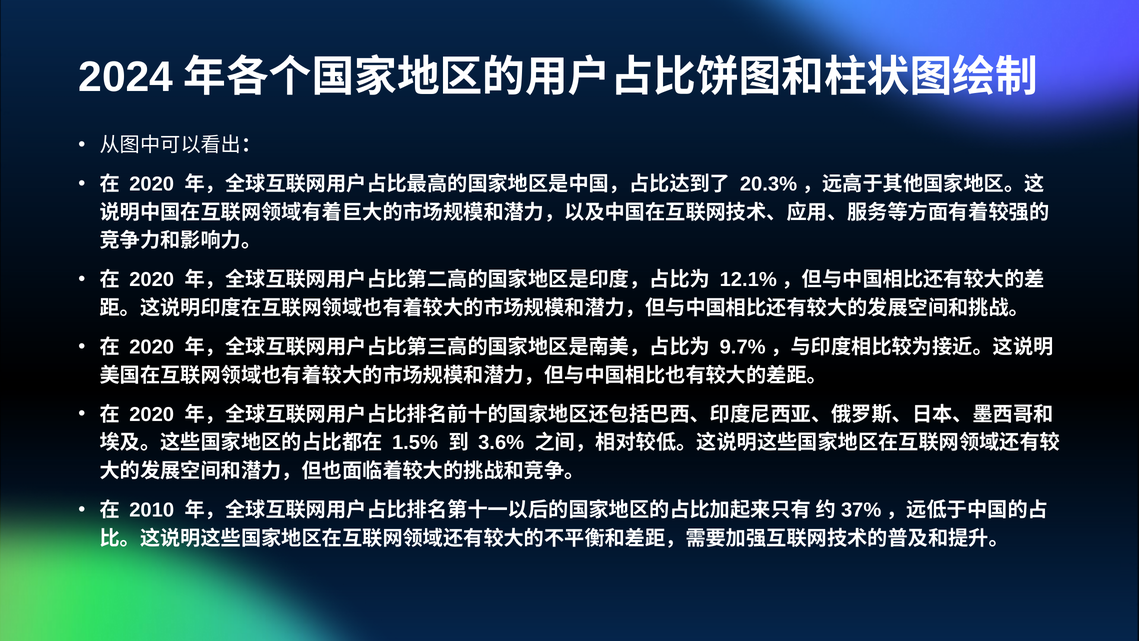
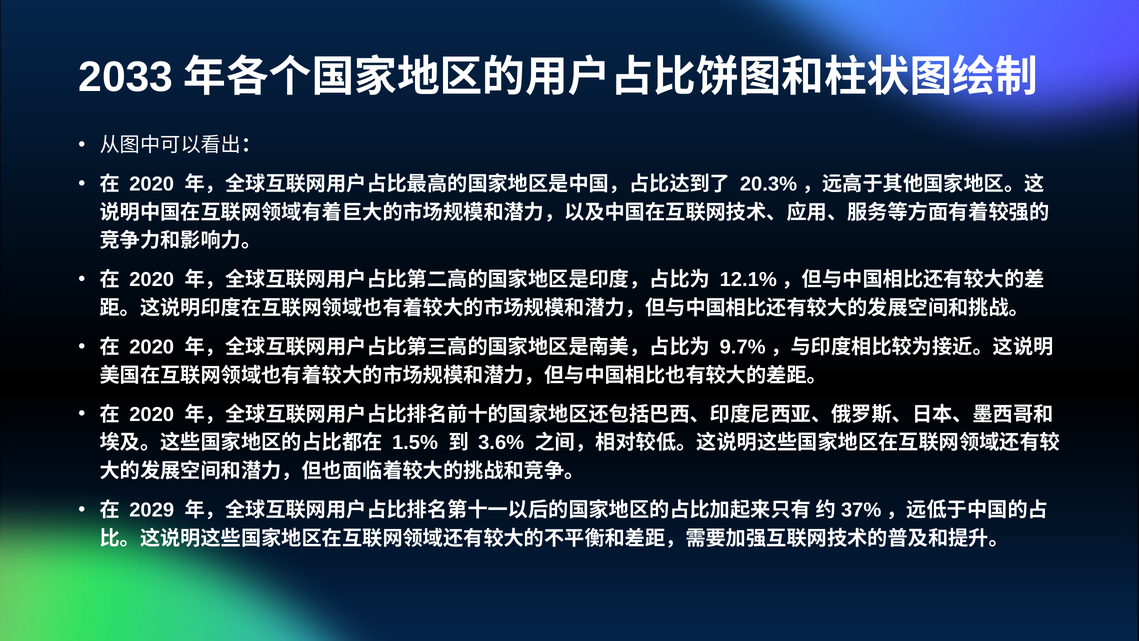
2024: 2024 -> 2033 (126, 77)
2010: 2010 -> 2029 (152, 510)
